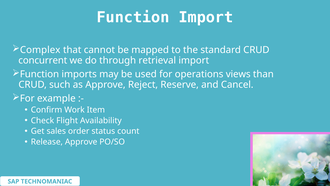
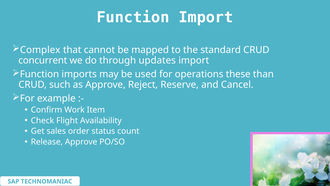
retrieval: retrieval -> updates (157, 60)
views: views -> these (238, 74)
